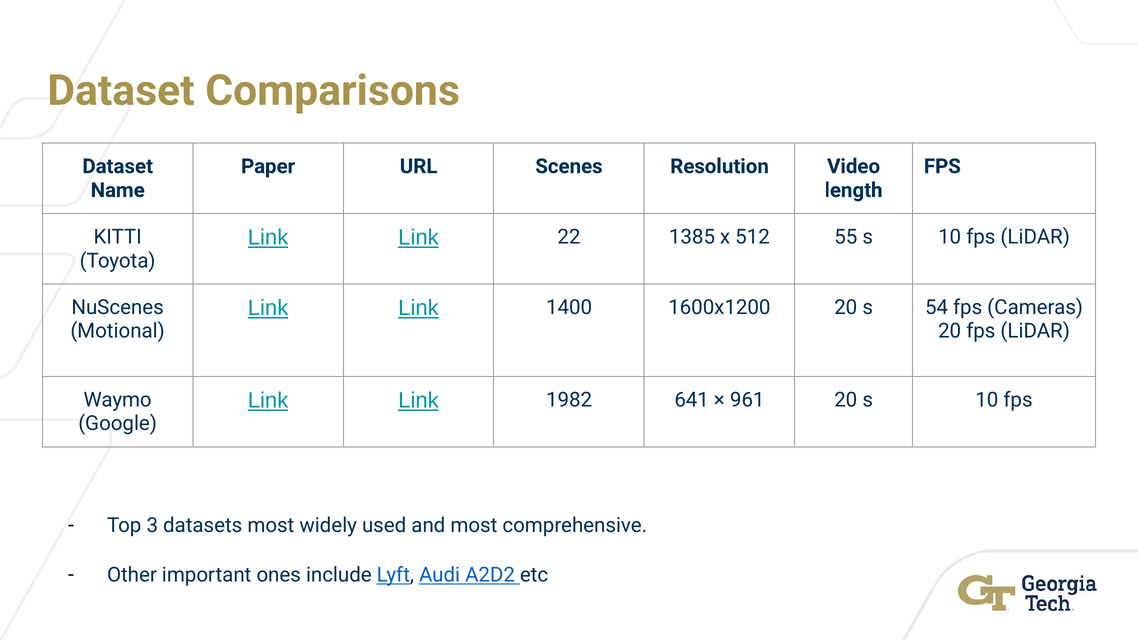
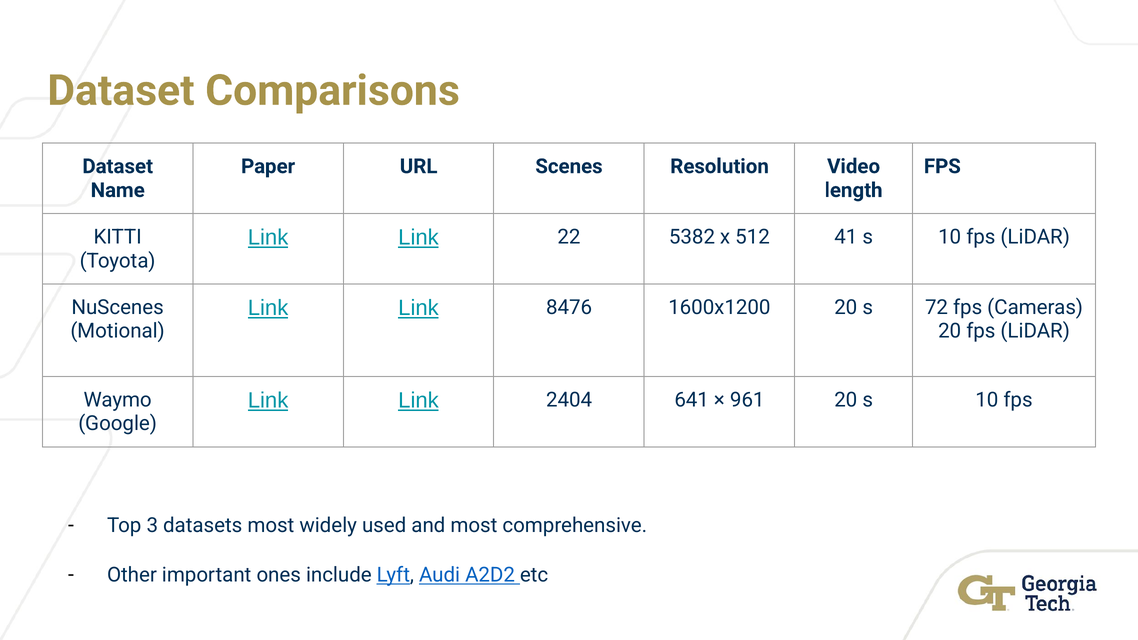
1385: 1385 -> 5382 (692, 237)
55: 55 -> 41 (846, 237)
1400: 1400 -> 8476 (569, 307)
54: 54 -> 72 (937, 307)
1982: 1982 -> 2404 (569, 400)
